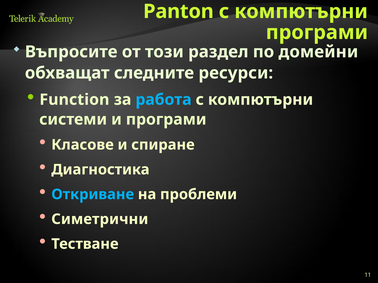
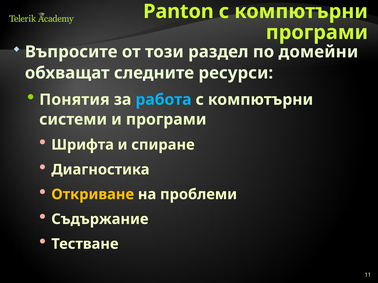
Function: Function -> Понятия (74, 100)
Класове: Класове -> Шрифта (83, 145)
Откриване colour: light blue -> yellow (93, 195)
Симетрични: Симетрични -> Съдържание (100, 220)
